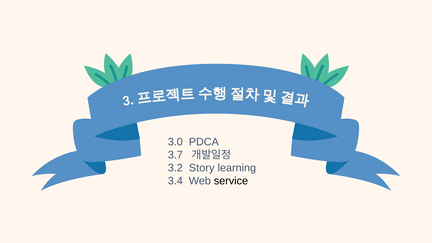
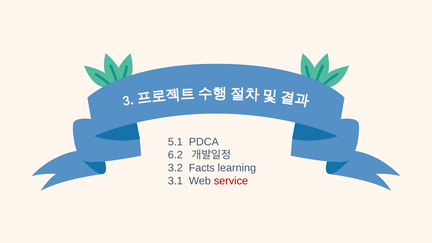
3.0: 3.0 -> 5.1 (175, 142)
3.7: 3.7 -> 6.2 (175, 155)
Story: Story -> Facts (202, 168)
3.4: 3.4 -> 3.1 (175, 181)
service colour: black -> red (231, 181)
